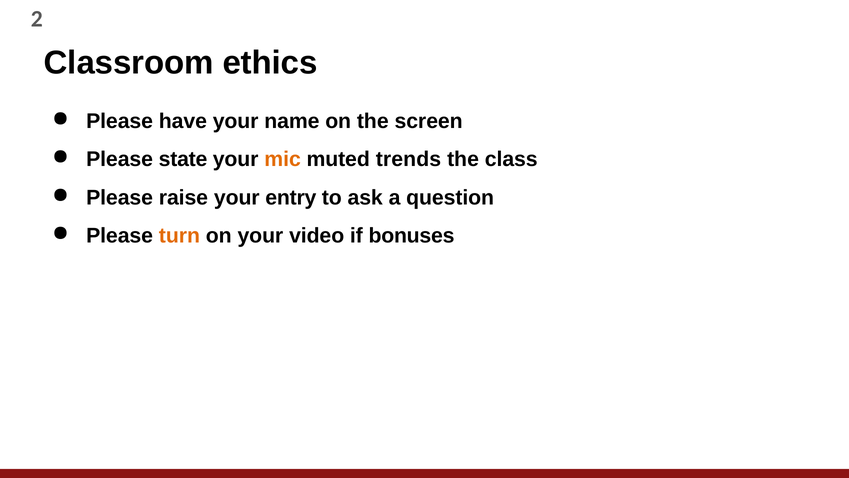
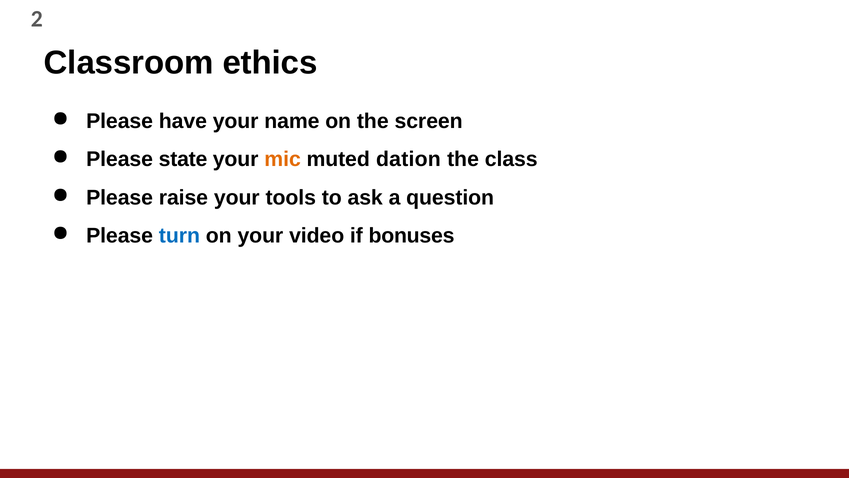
trends: trends -> dation (408, 159)
entry: entry -> tools (291, 197)
turn colour: orange -> blue (179, 235)
